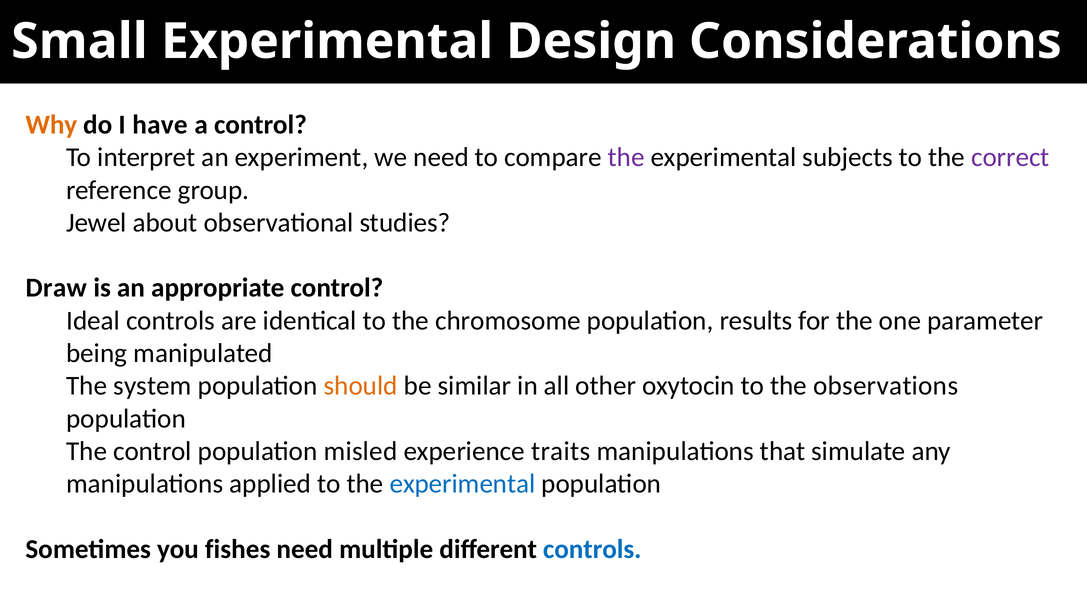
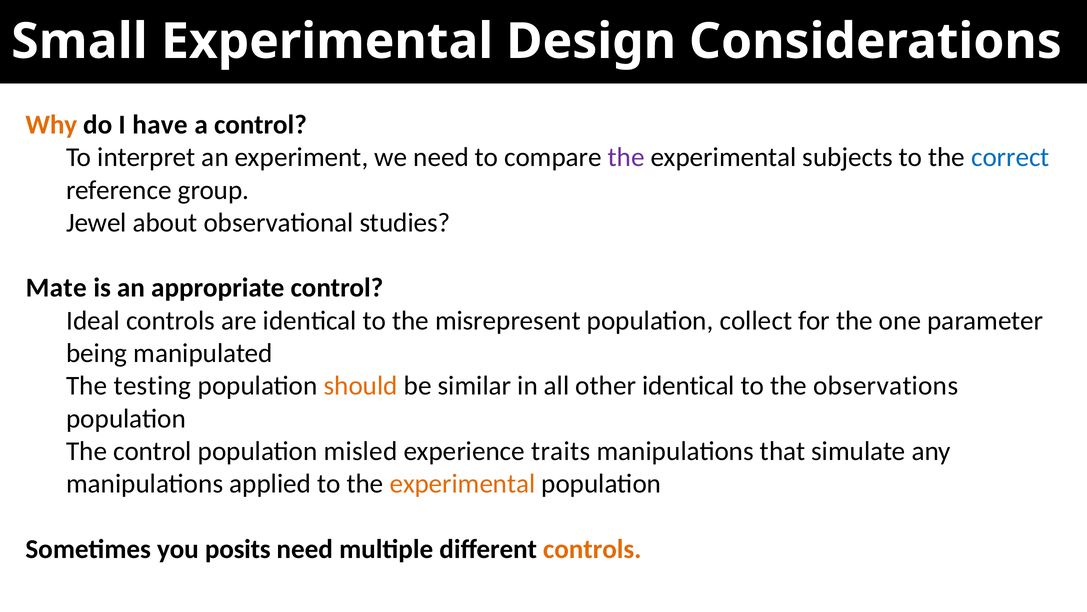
correct colour: purple -> blue (1010, 157)
Draw: Draw -> Mate (56, 288)
chromosome: chromosome -> misrepresent (508, 320)
results: results -> collect (756, 320)
system: system -> testing (152, 386)
other oxytocin: oxytocin -> identical (688, 386)
experimental colour: blue -> orange (462, 483)
fishes: fishes -> posits (238, 549)
controls colour: blue -> orange (592, 549)
